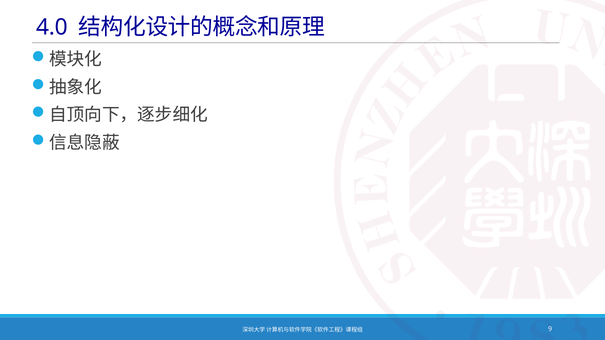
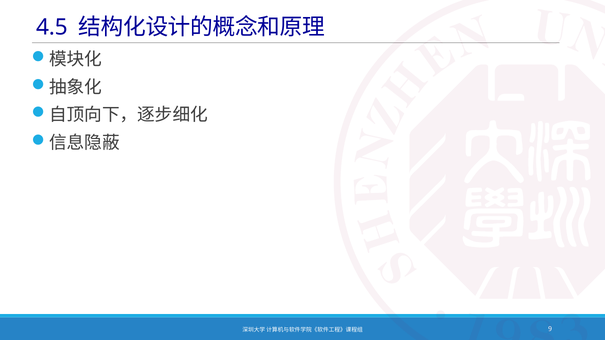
4.0: 4.0 -> 4.5 (52, 28)
